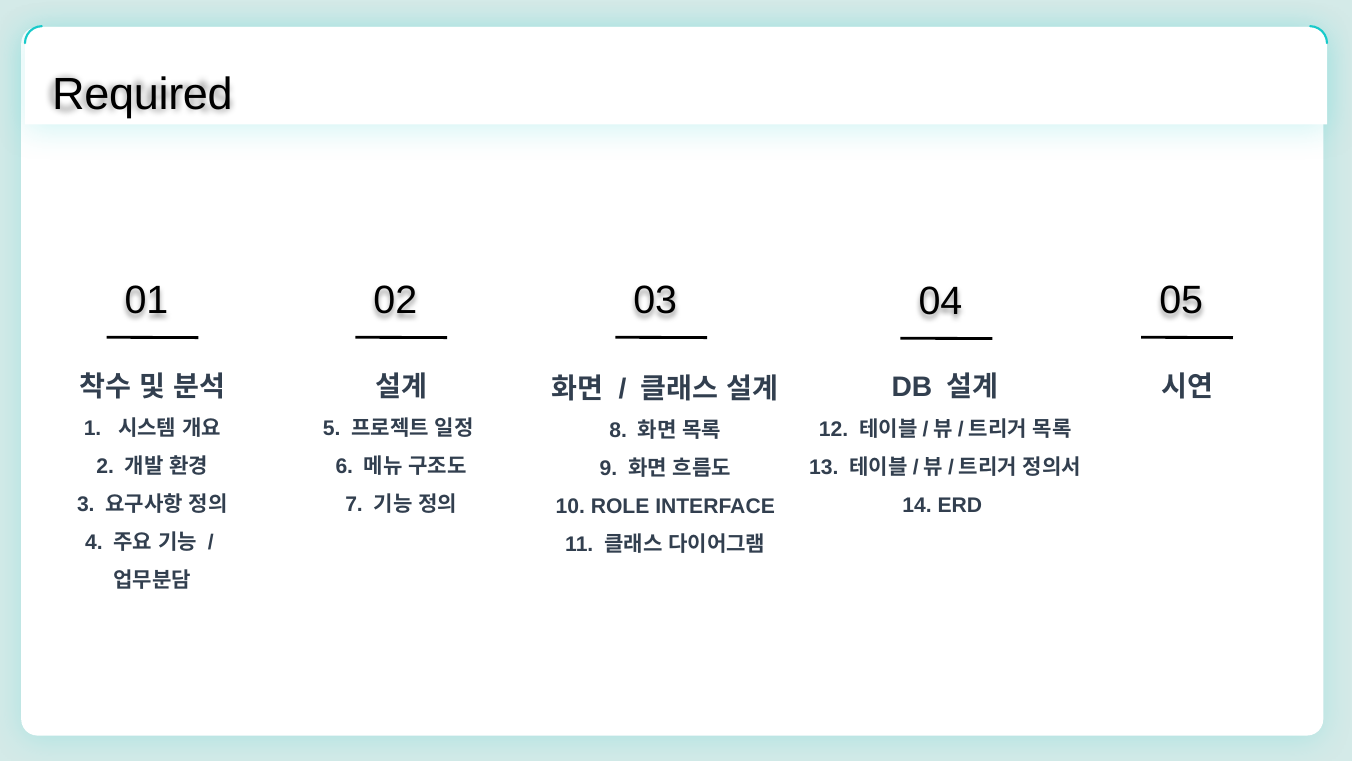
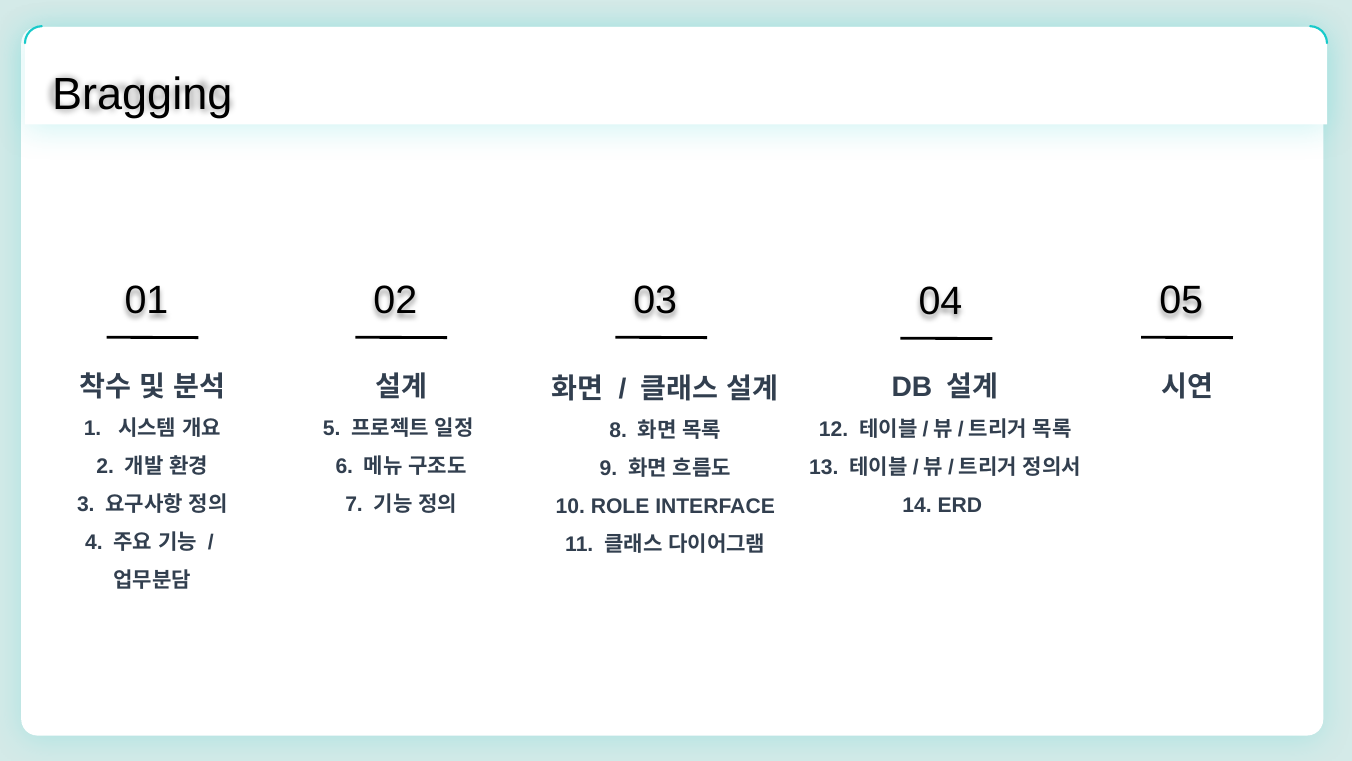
Required: Required -> Bragging (142, 95)
